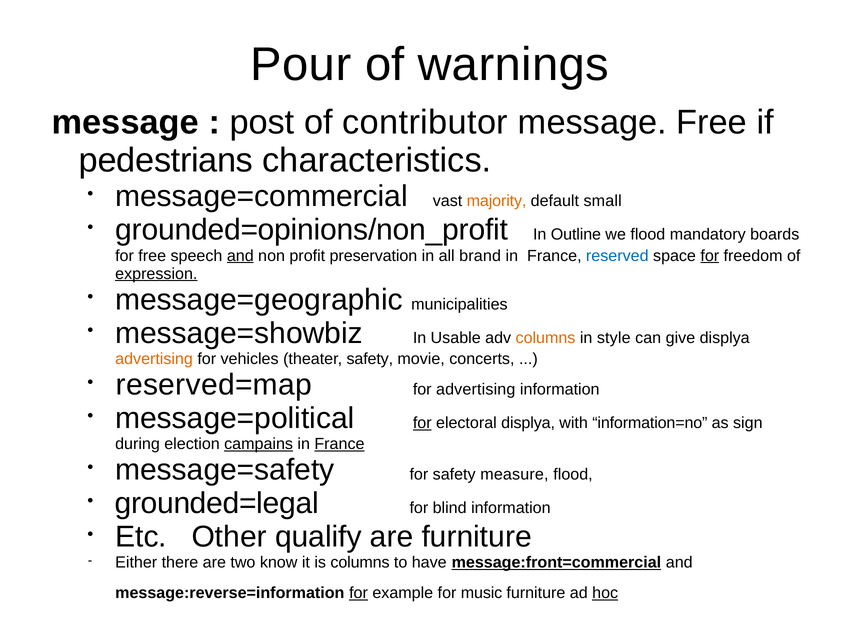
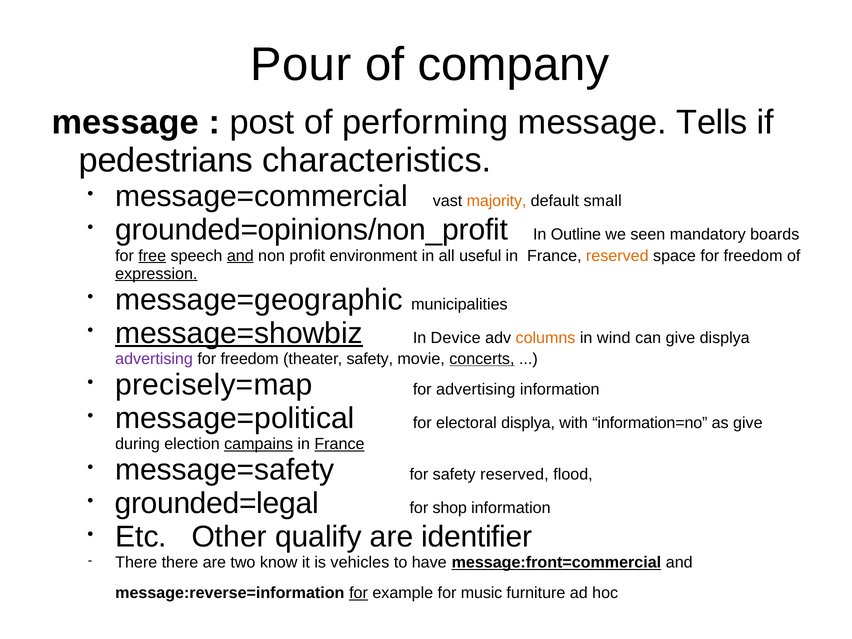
warnings: warnings -> company (513, 65)
contributor: contributor -> performing (425, 122)
message Free: Free -> Tells (712, 122)
we flood: flood -> seen (648, 235)
free underline: none -> present (152, 256)
preservation: preservation -> environment (373, 256)
brand: brand -> useful (480, 256)
reserved colour: blue -> orange (617, 256)
for underline: present -> none (710, 256)
message=showbiz underline: none -> present (239, 333)
Usable: Usable -> Device (456, 338)
style: style -> wind (614, 338)
advertising colour: orange -> purple (154, 359)
vehicles: vehicles -> freedom (250, 359)
concerts underline: none -> present (482, 359)
reserved=map: reserved=map -> precisely=map (214, 385)
for underline: present -> none (422, 423)
as sign: sign -> give (748, 423)
safety measure: measure -> reserved (514, 474)
blind: blind -> shop (450, 508)
are furniture: furniture -> identifier (477, 537)
Either: Either -> There (136, 563)
is columns: columns -> vehicles (360, 563)
hoc underline: present -> none (605, 593)
